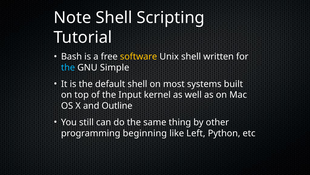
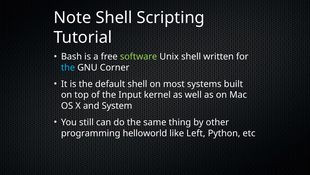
software colour: yellow -> light green (139, 56)
Simple: Simple -> Corner (115, 67)
Outline: Outline -> System (117, 106)
beginning: beginning -> helloworld (145, 133)
